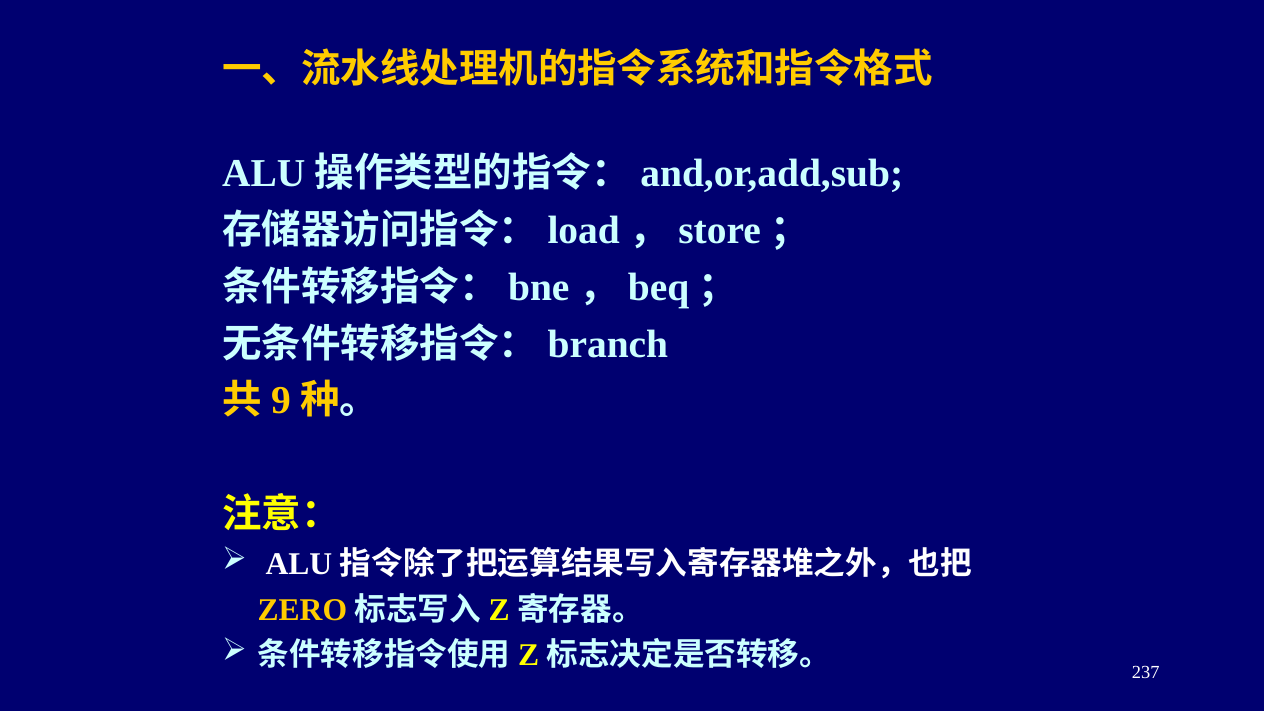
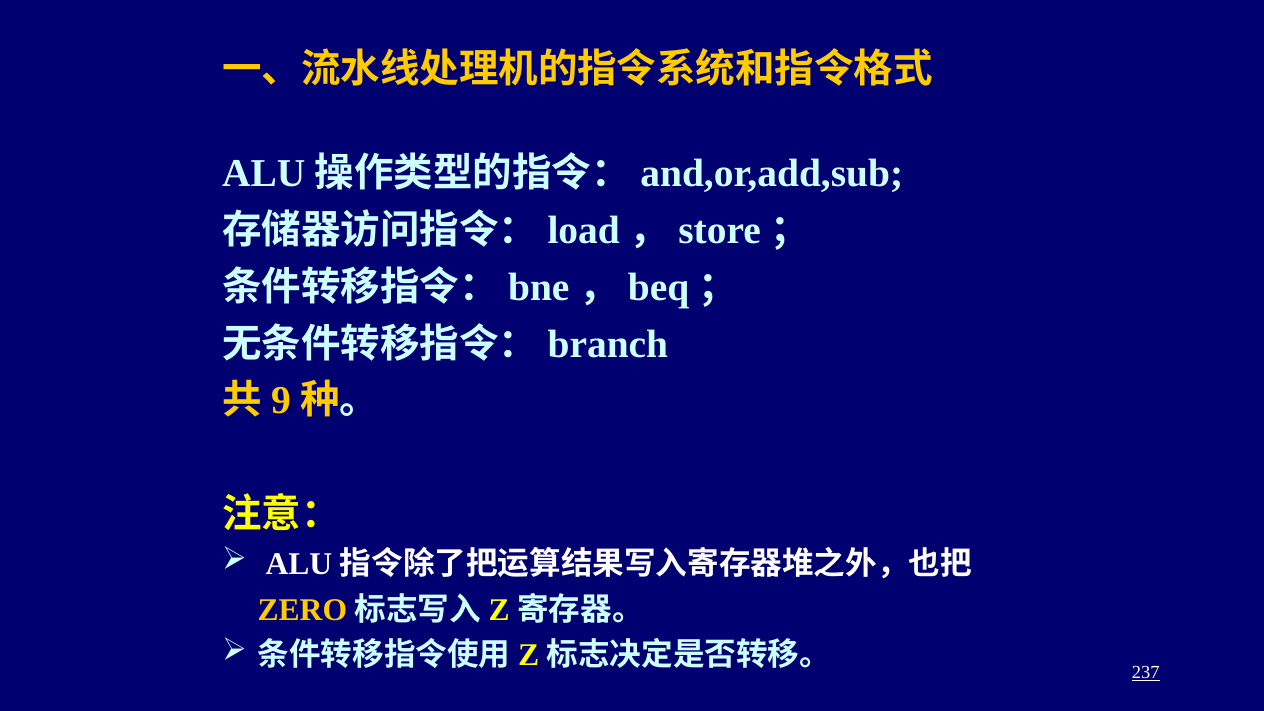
237 underline: none -> present (1146, 673)
